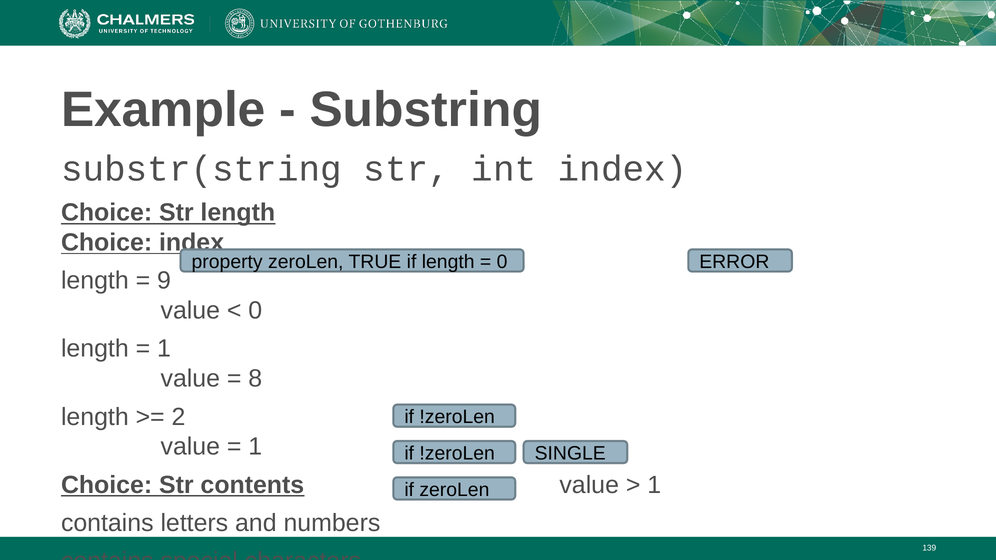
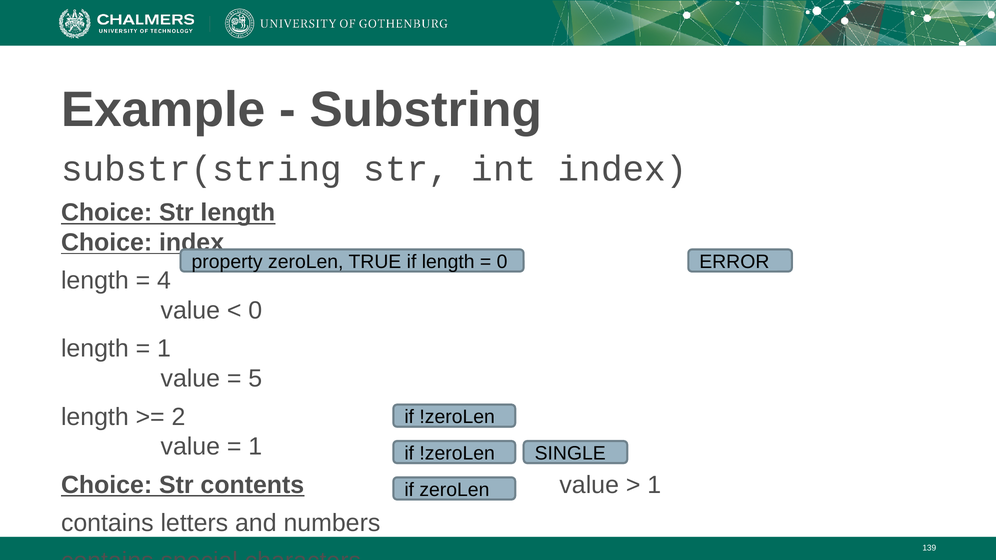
9: 9 -> 4 (164, 281)
8: 8 -> 5 (255, 379)
